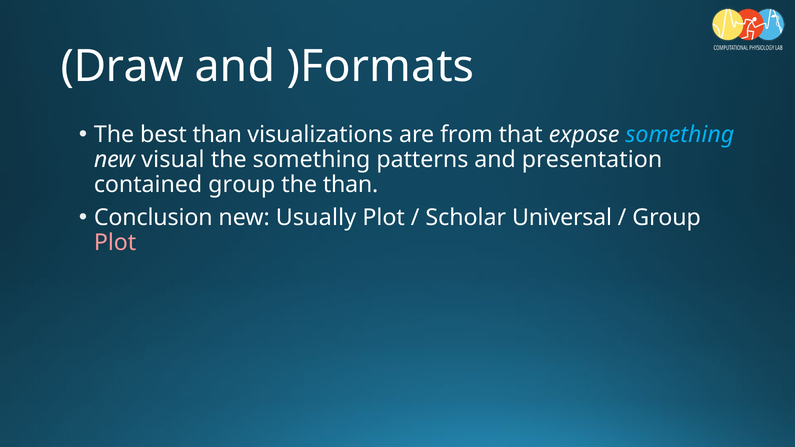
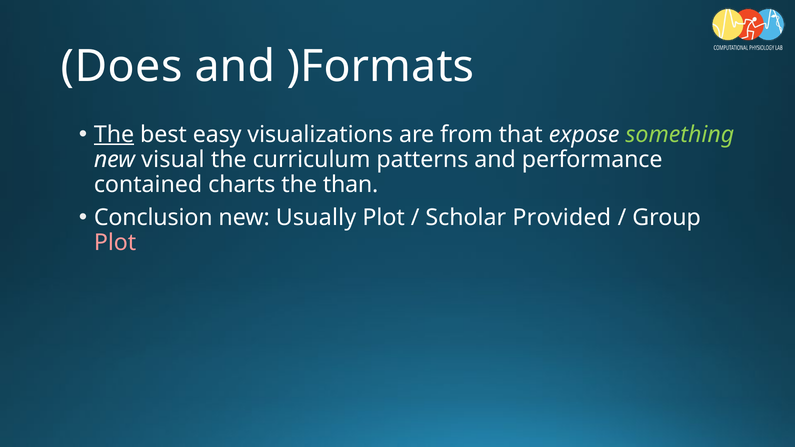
Draw: Draw -> Does (122, 67)
The underline: none -> present (114, 134)
best than: than -> easy (217, 134)
something colour: light blue -> light green (680, 134)
the something: something -> curriculum (312, 159)
presentation: presentation -> performance (592, 159)
contained group: group -> charts (242, 185)
Universal: Universal -> Provided (562, 218)
